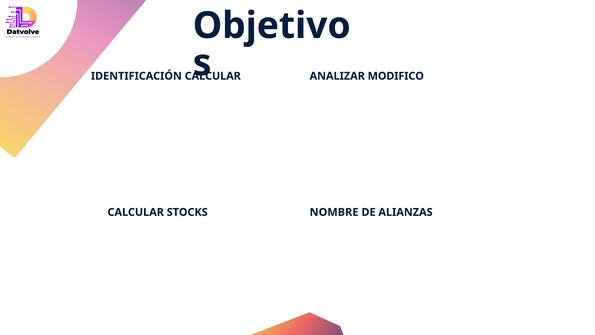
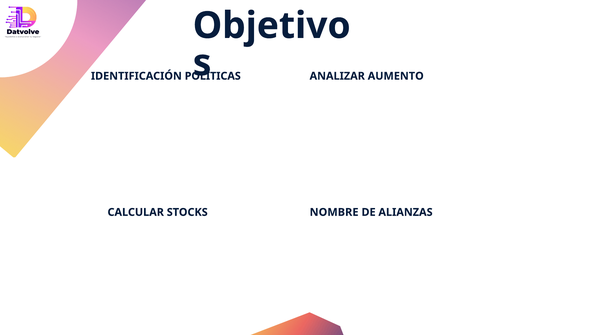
IDENTIFICACIÓN CALCULAR: CALCULAR -> POLÍTICAS (213, 76)
MODIFICO: MODIFICO -> AUMENTO (396, 76)
